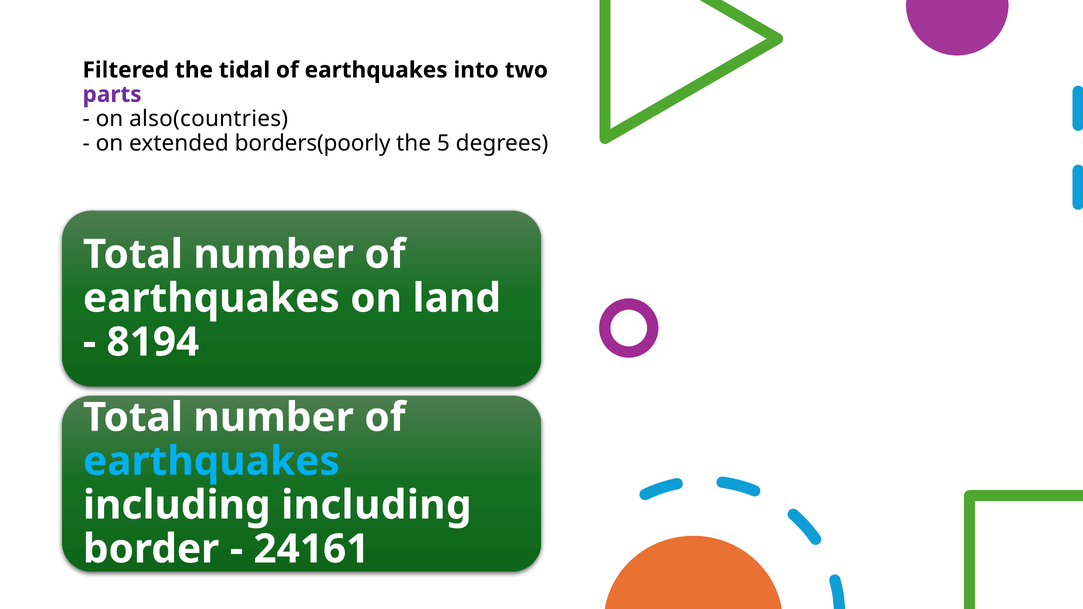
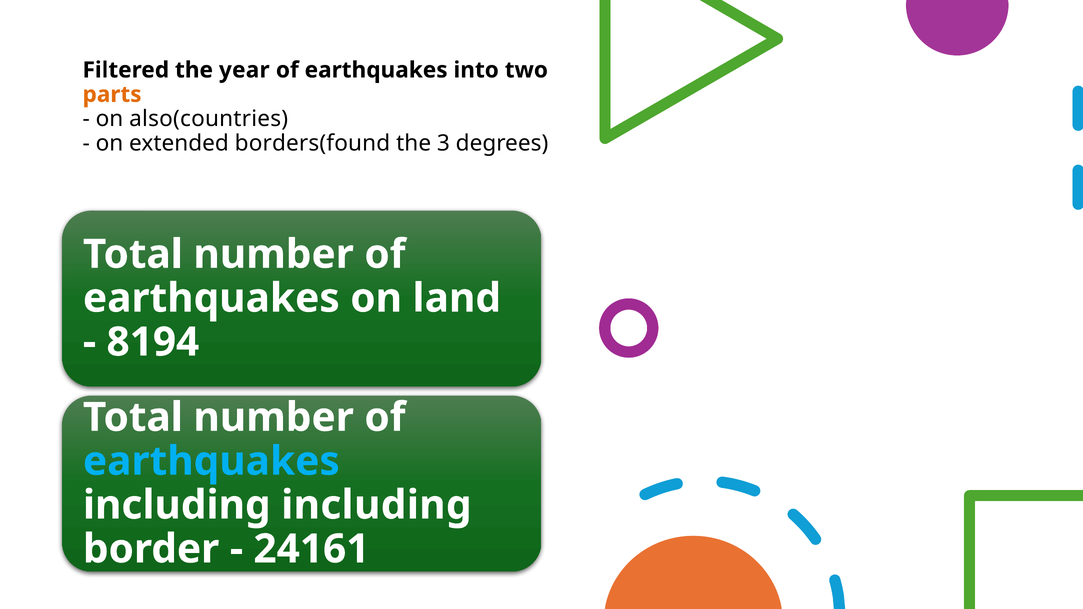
tidal: tidal -> year (244, 70)
parts colour: purple -> orange (112, 94)
borders(poorly: borders(poorly -> borders(found (312, 143)
5: 5 -> 3 (443, 143)
